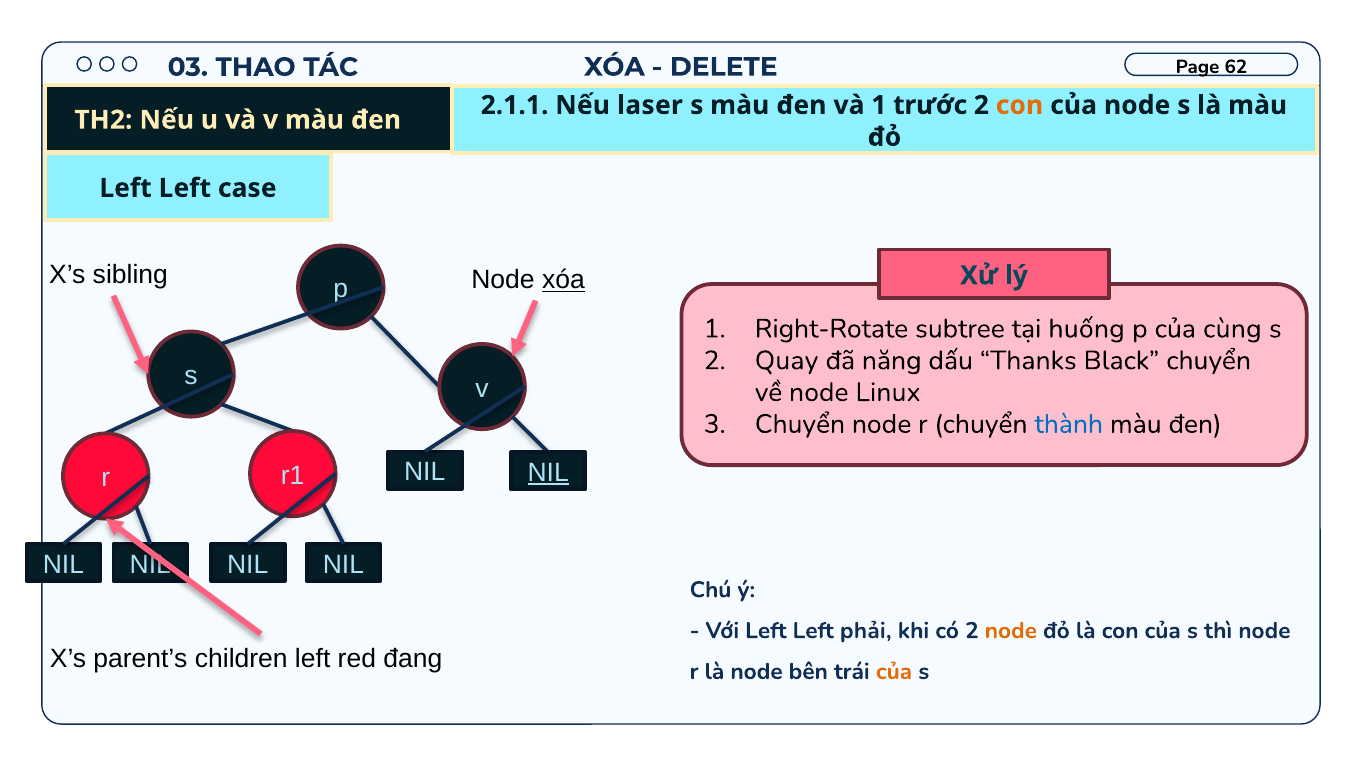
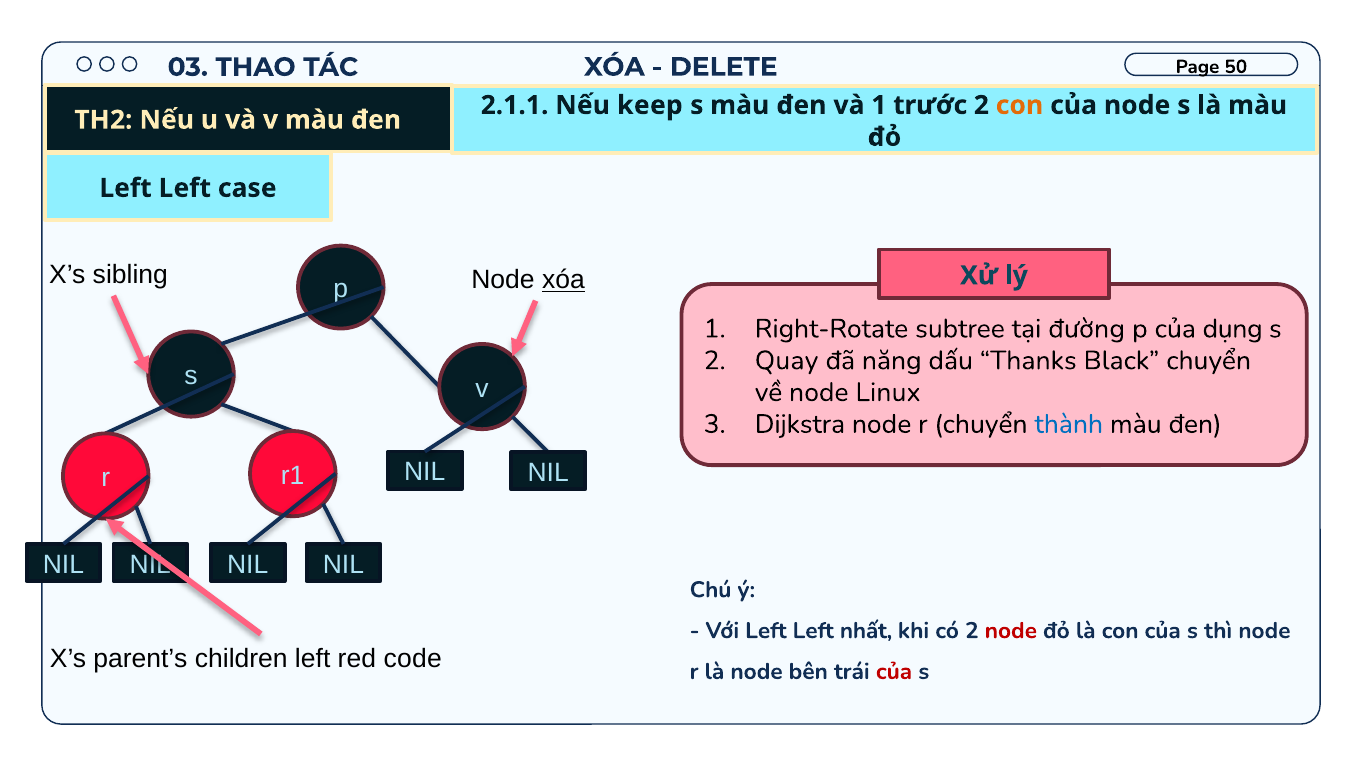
62: 62 -> 50 (1236, 67)
laser: laser -> keep (650, 105)
huống: huống -> đường (1087, 329)
cùng: cùng -> dụng (1233, 329)
Chuyển: Chuyển -> Dijkstra (800, 424)
NIL underline: present -> none (548, 473)
phải: phải -> nhất (866, 631)
node colour: orange -> red (1011, 631)
đang: đang -> code (413, 659)
của colour: orange -> red (894, 672)
